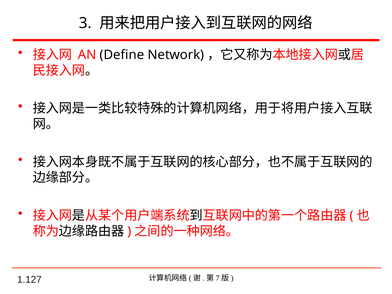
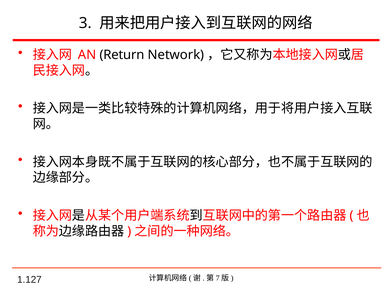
Define: Define -> Return (122, 55)
